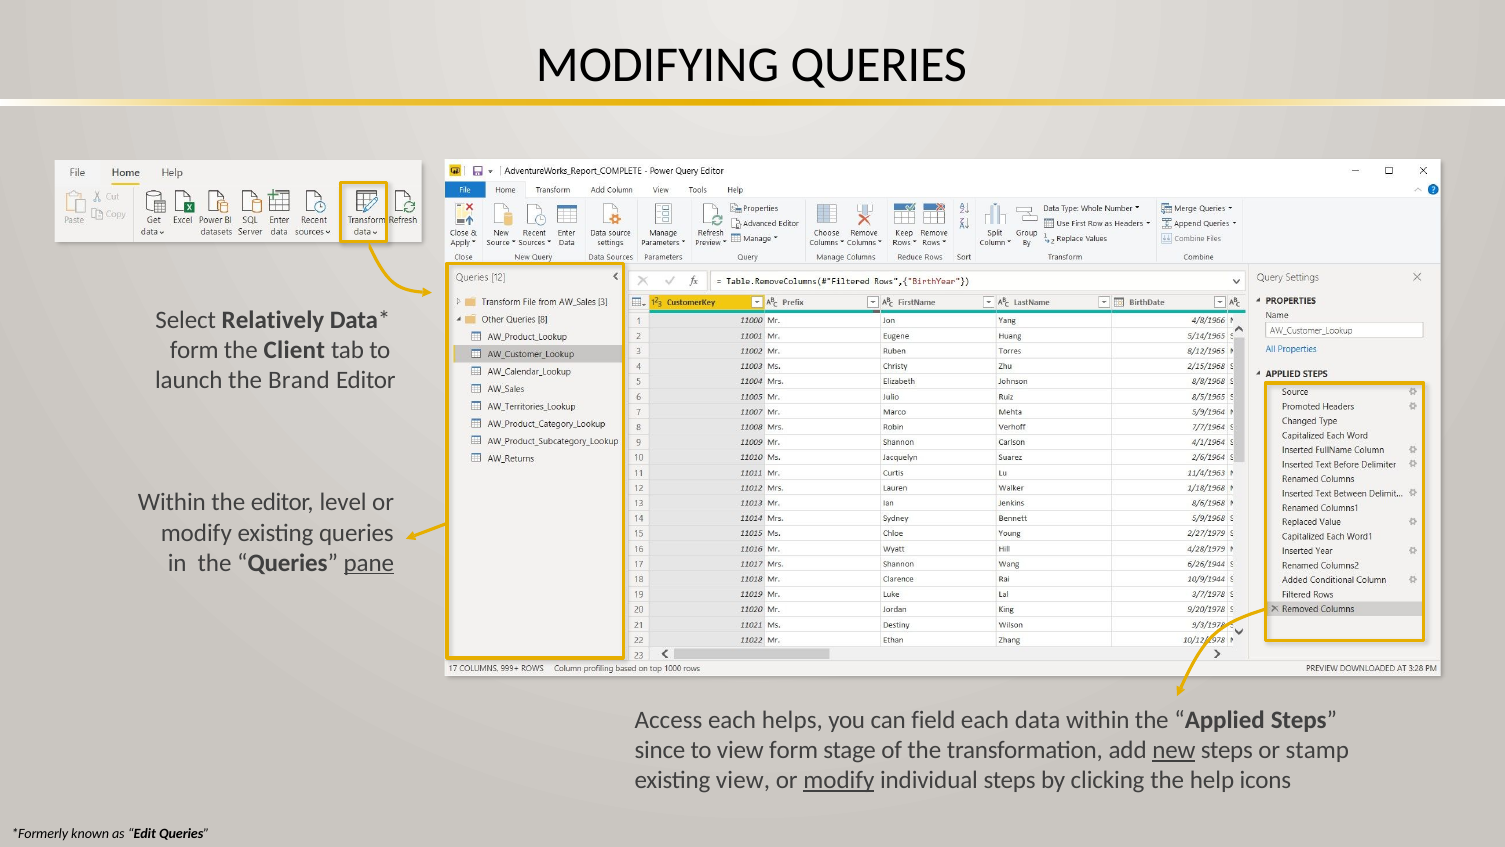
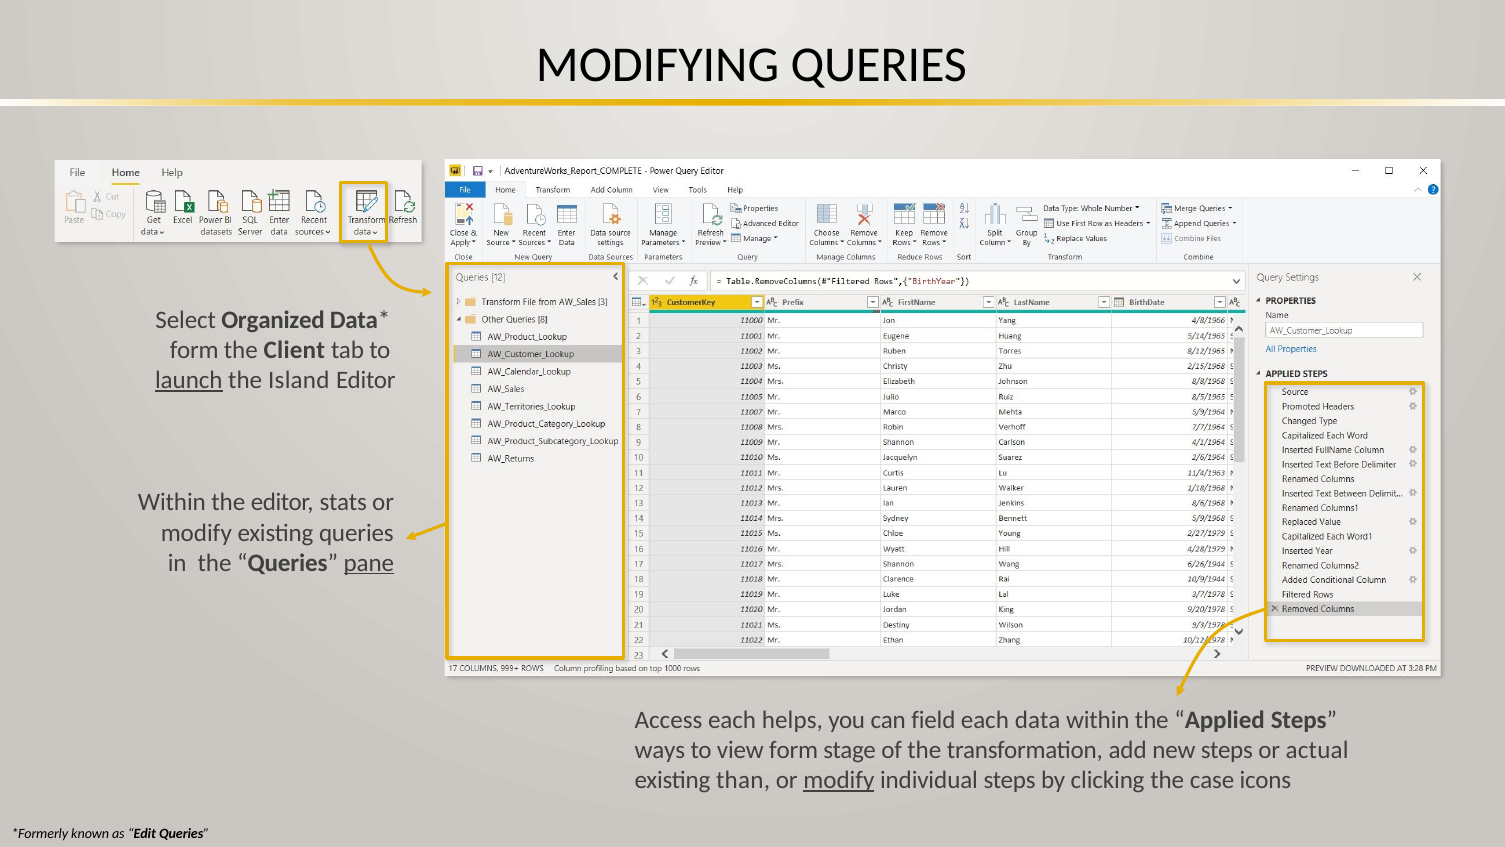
Relatively: Relatively -> Organized (273, 320)
launch underline: none -> present (189, 380)
Brand: Brand -> Island (299, 380)
level: level -> stats (343, 502)
since: since -> ways (660, 750)
new underline: present -> none (1174, 750)
stamp: stamp -> actual (1317, 750)
existing view: view -> than (743, 780)
help: help -> case (1212, 780)
